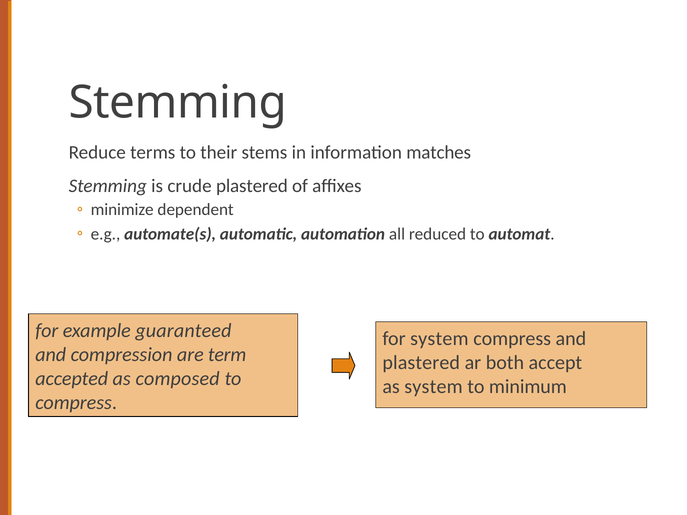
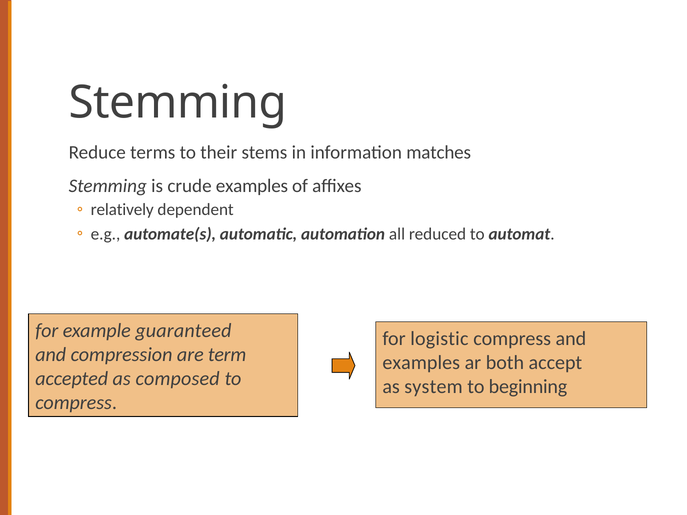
crude plastered: plastered -> examples (252, 186)
minimize: minimize -> relatively (122, 210)
for system: system -> logistic (439, 339)
plastered: plastered -> examples (421, 363)
minimum: minimum -> beginning (528, 387)
